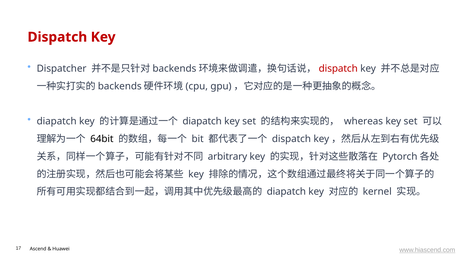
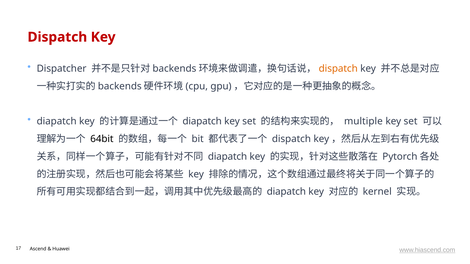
dispatch colour: red -> orange (338, 69)
whereas: whereas -> multiple (363, 121)
arbitrary: arbitrary -> diapatch (228, 157)
